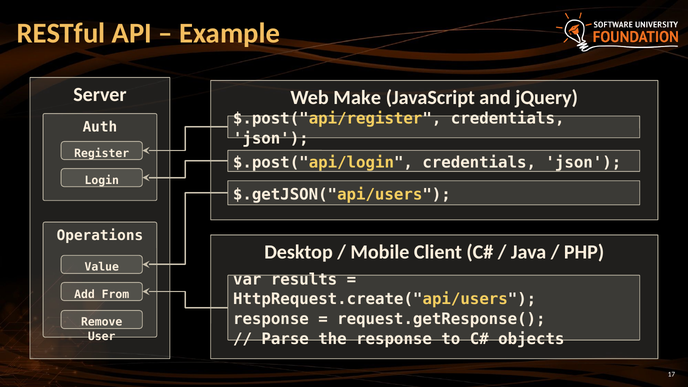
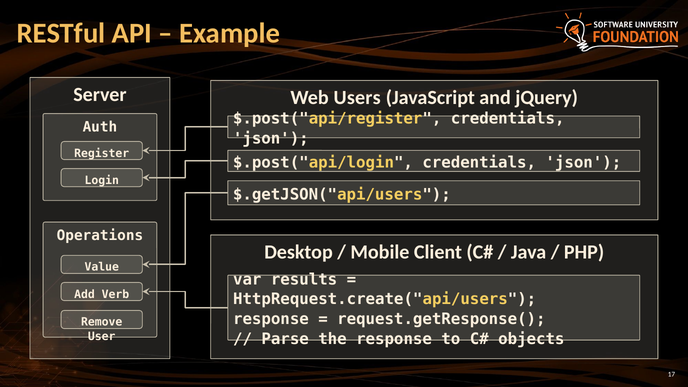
Make: Make -> Users (357, 98)
From: From -> Verb (115, 294)
